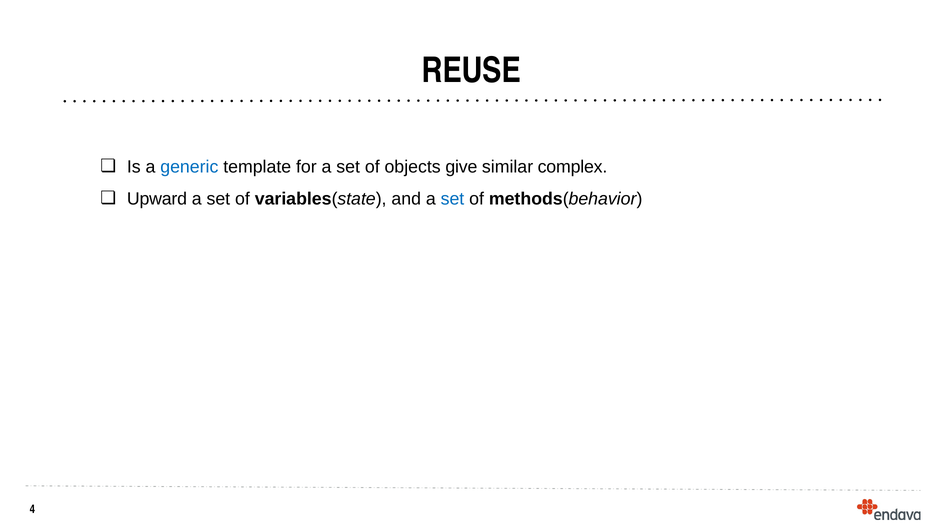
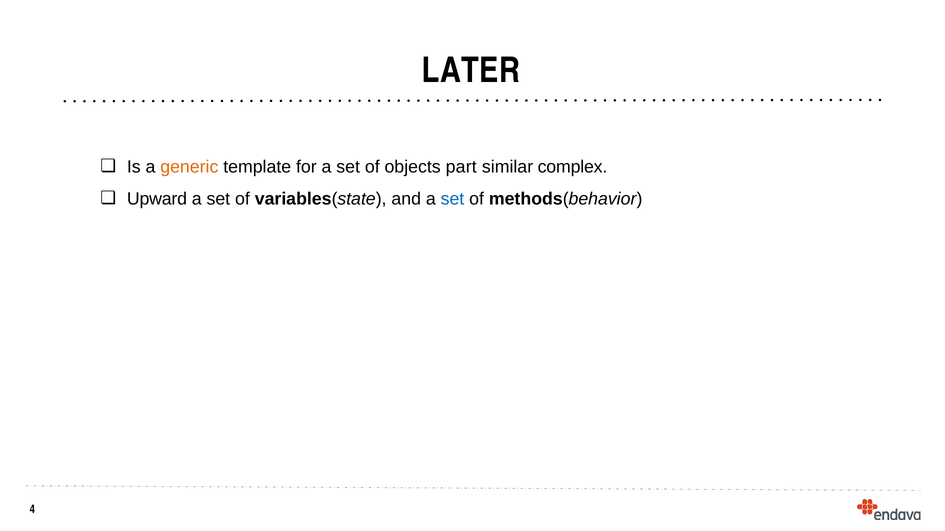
REUSE: REUSE -> LATER (471, 71)
generic colour: blue -> orange (189, 167)
give: give -> part (461, 167)
